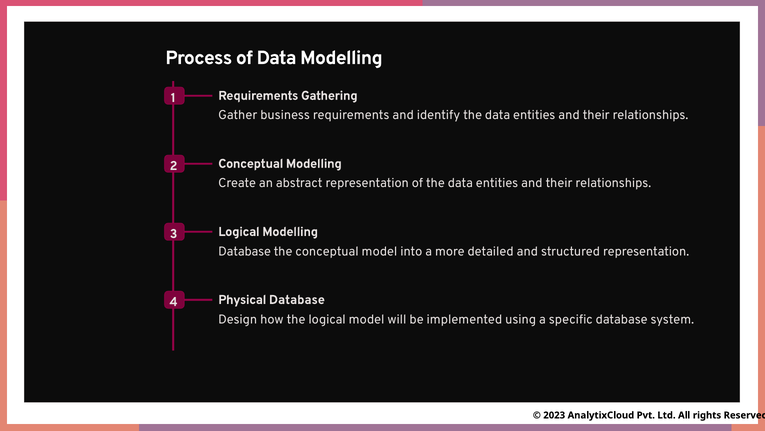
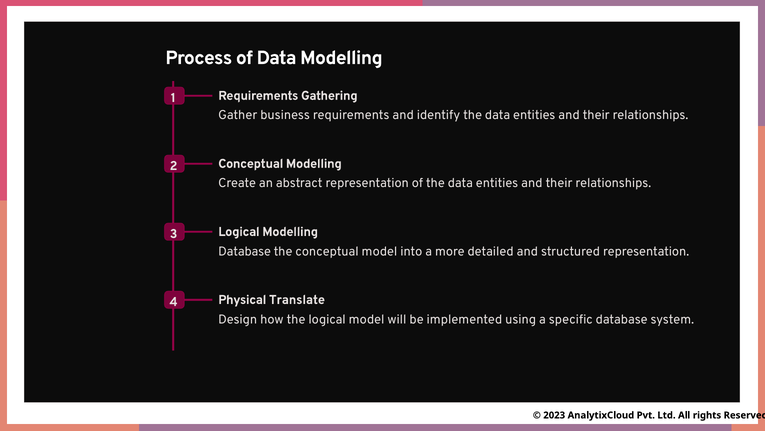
Physical Database: Database -> Translate (297, 299)
